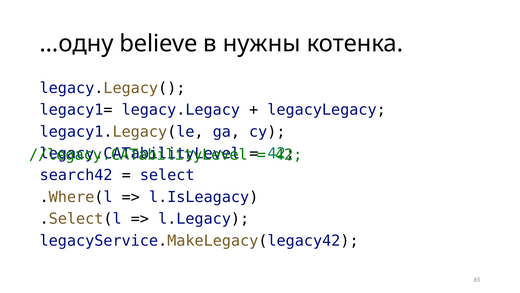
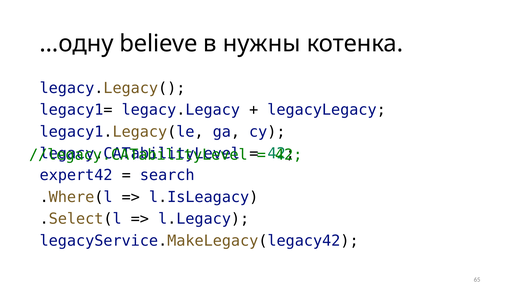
search42: search42 -> expert42 (76, 175)
select: select -> search (167, 175)
